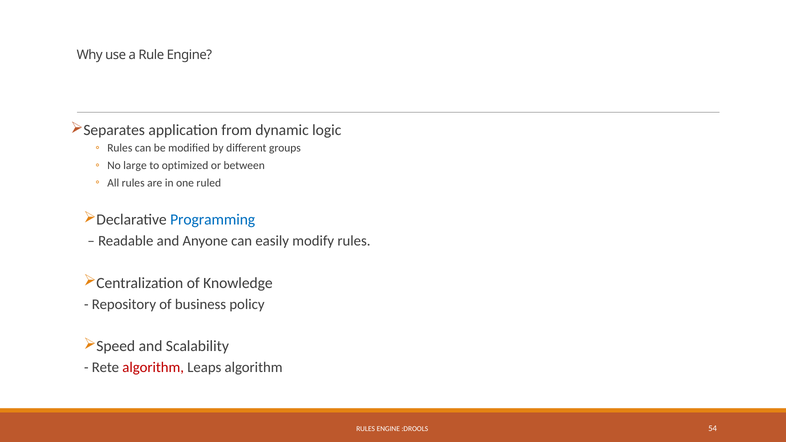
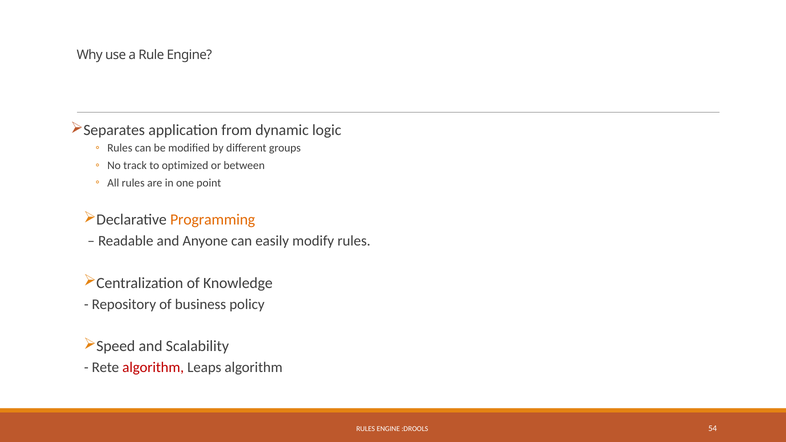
large: large -> track (135, 165)
ruled: ruled -> point (209, 183)
Programming colour: blue -> orange (213, 220)
